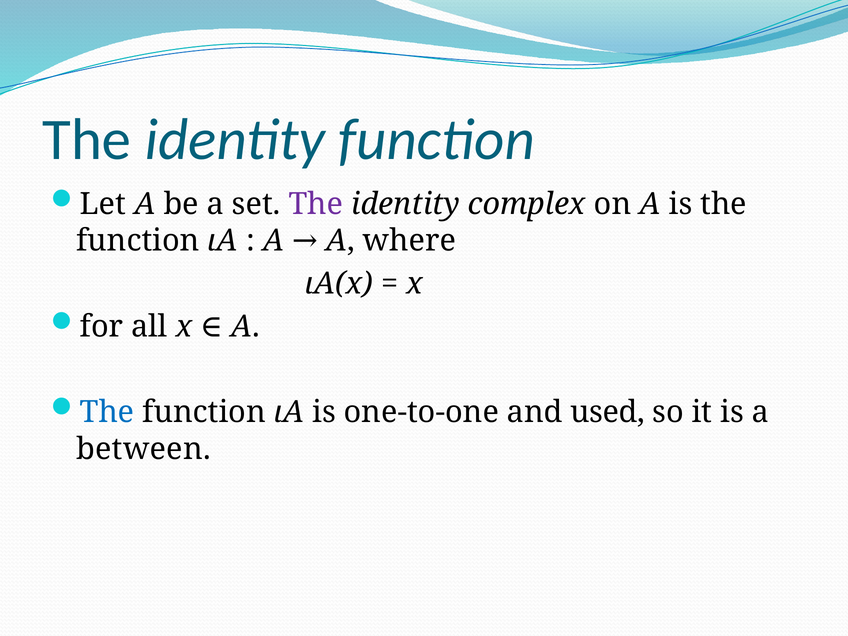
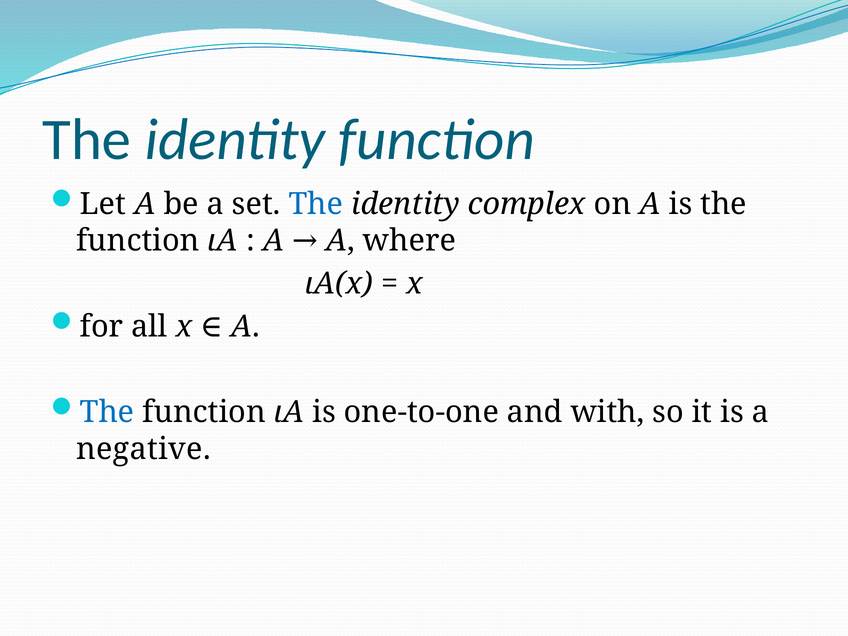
The colour: purple -> blue (316, 204)
used: used -> with (608, 412)
between: between -> negative (143, 449)
